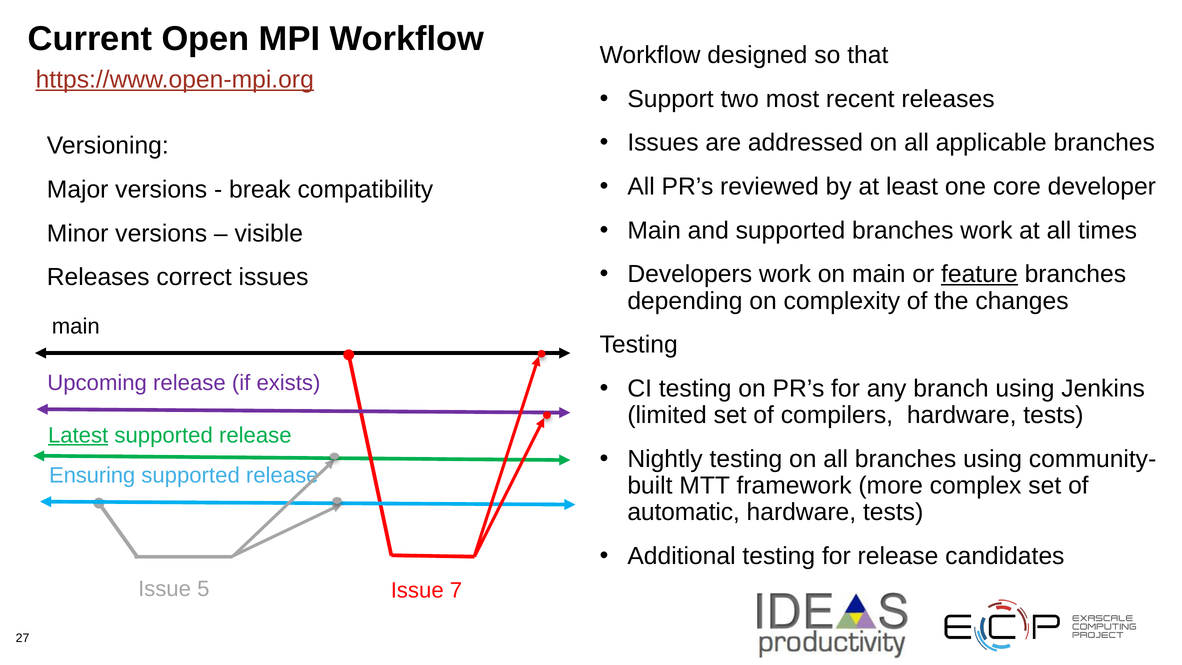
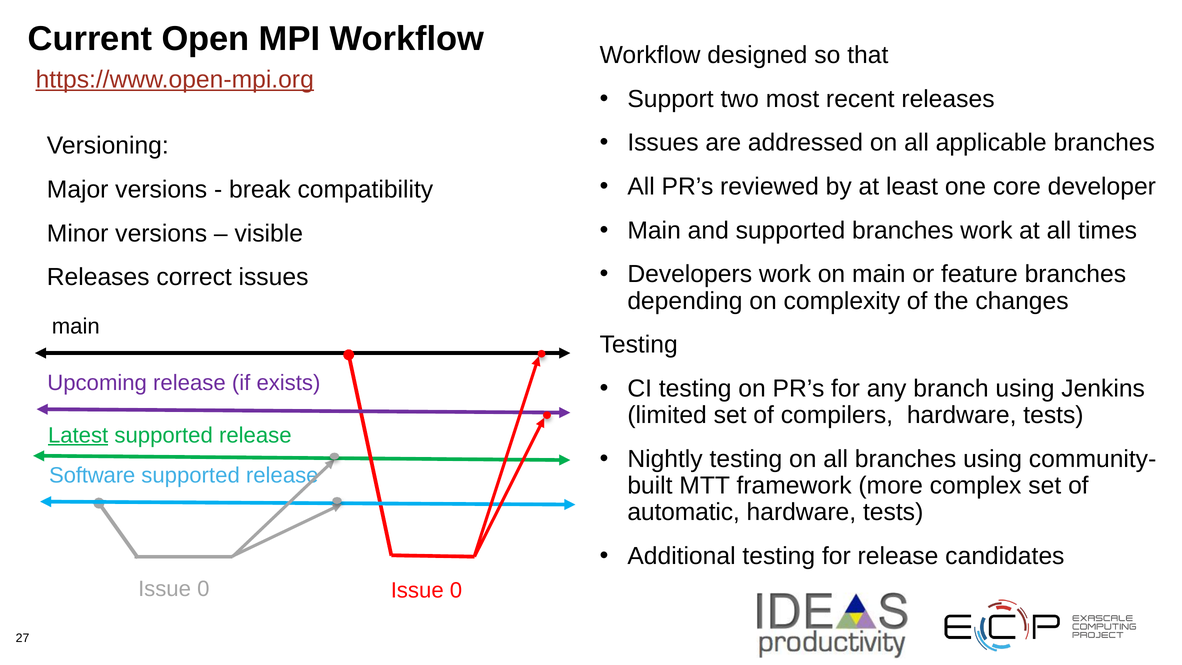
feature underline: present -> none (979, 274)
Ensuring: Ensuring -> Software (92, 475)
5: 5 -> 0 (203, 589)
7: 7 -> 0 (456, 591)
